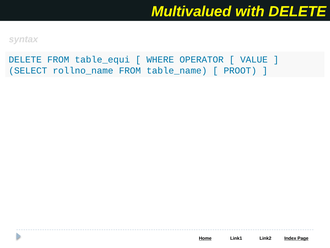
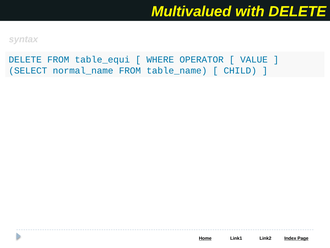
rollno_name: rollno_name -> normal_name (83, 70)
PROOT: PROOT -> CHILD (240, 70)
